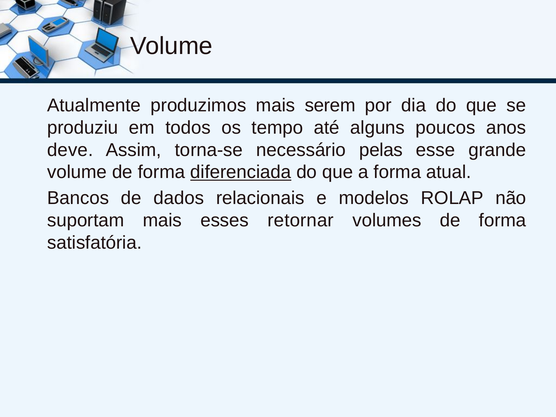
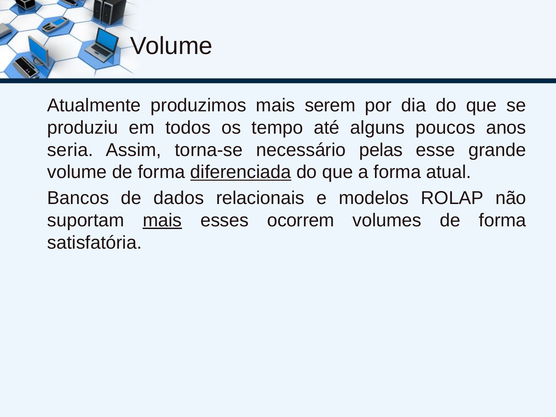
deve: deve -> seria (70, 150)
mais underline: none -> present (162, 220)
retornar: retornar -> ocorrem (301, 220)
